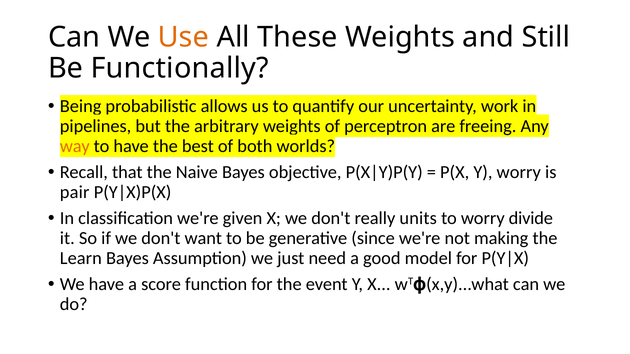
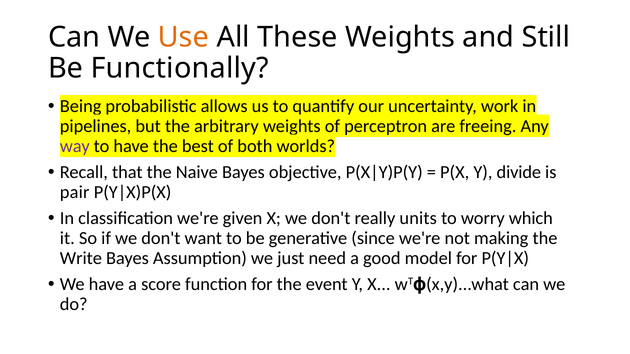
way colour: orange -> purple (75, 146)
Y worry: worry -> divide (519, 172)
divide: divide -> which (531, 219)
Learn: Learn -> Write (81, 258)
